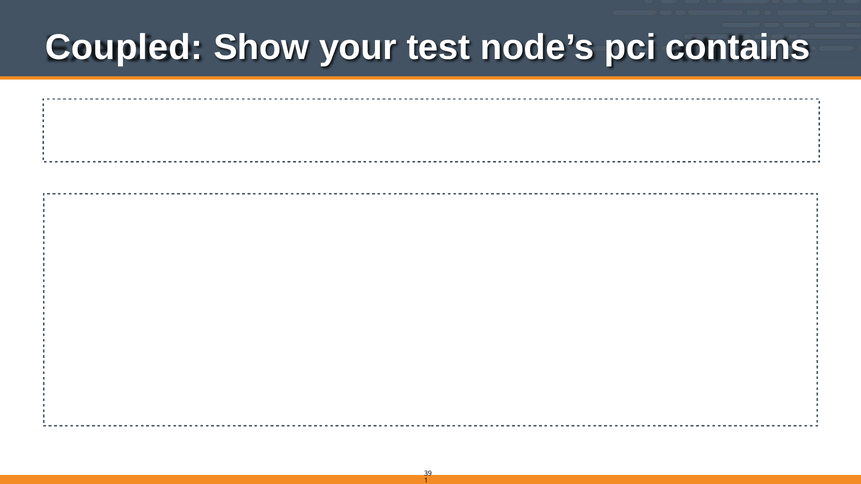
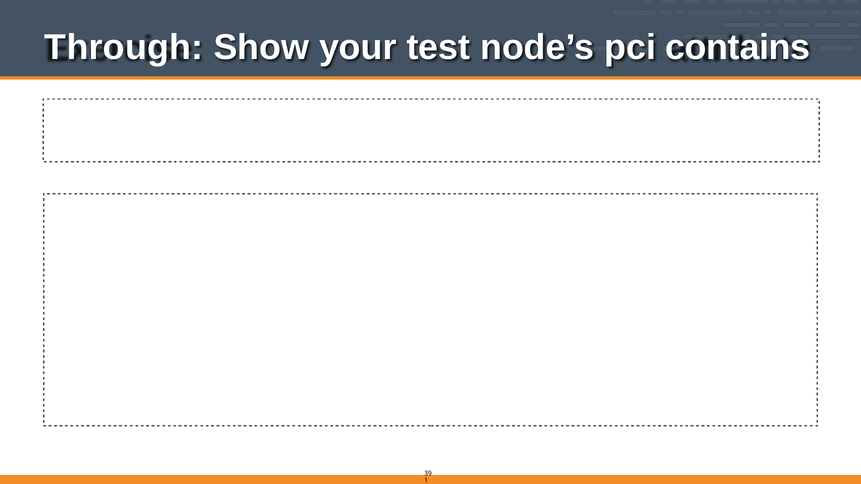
Coupled: Coupled -> Through (124, 48)
